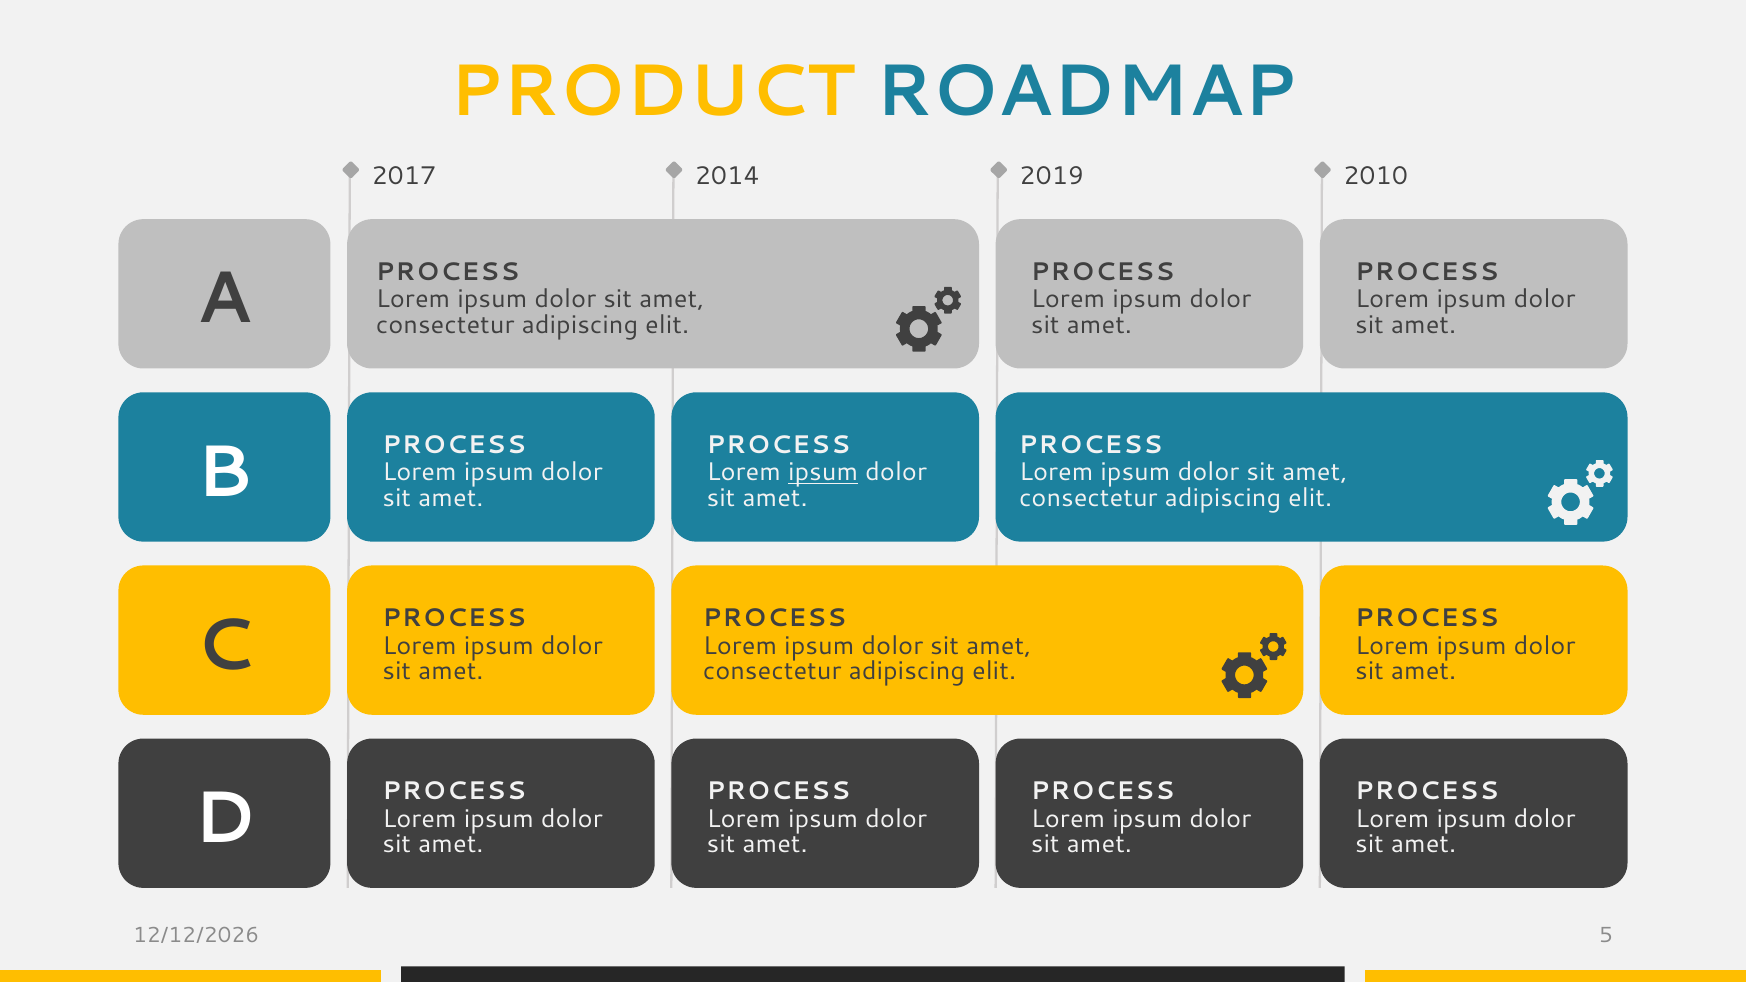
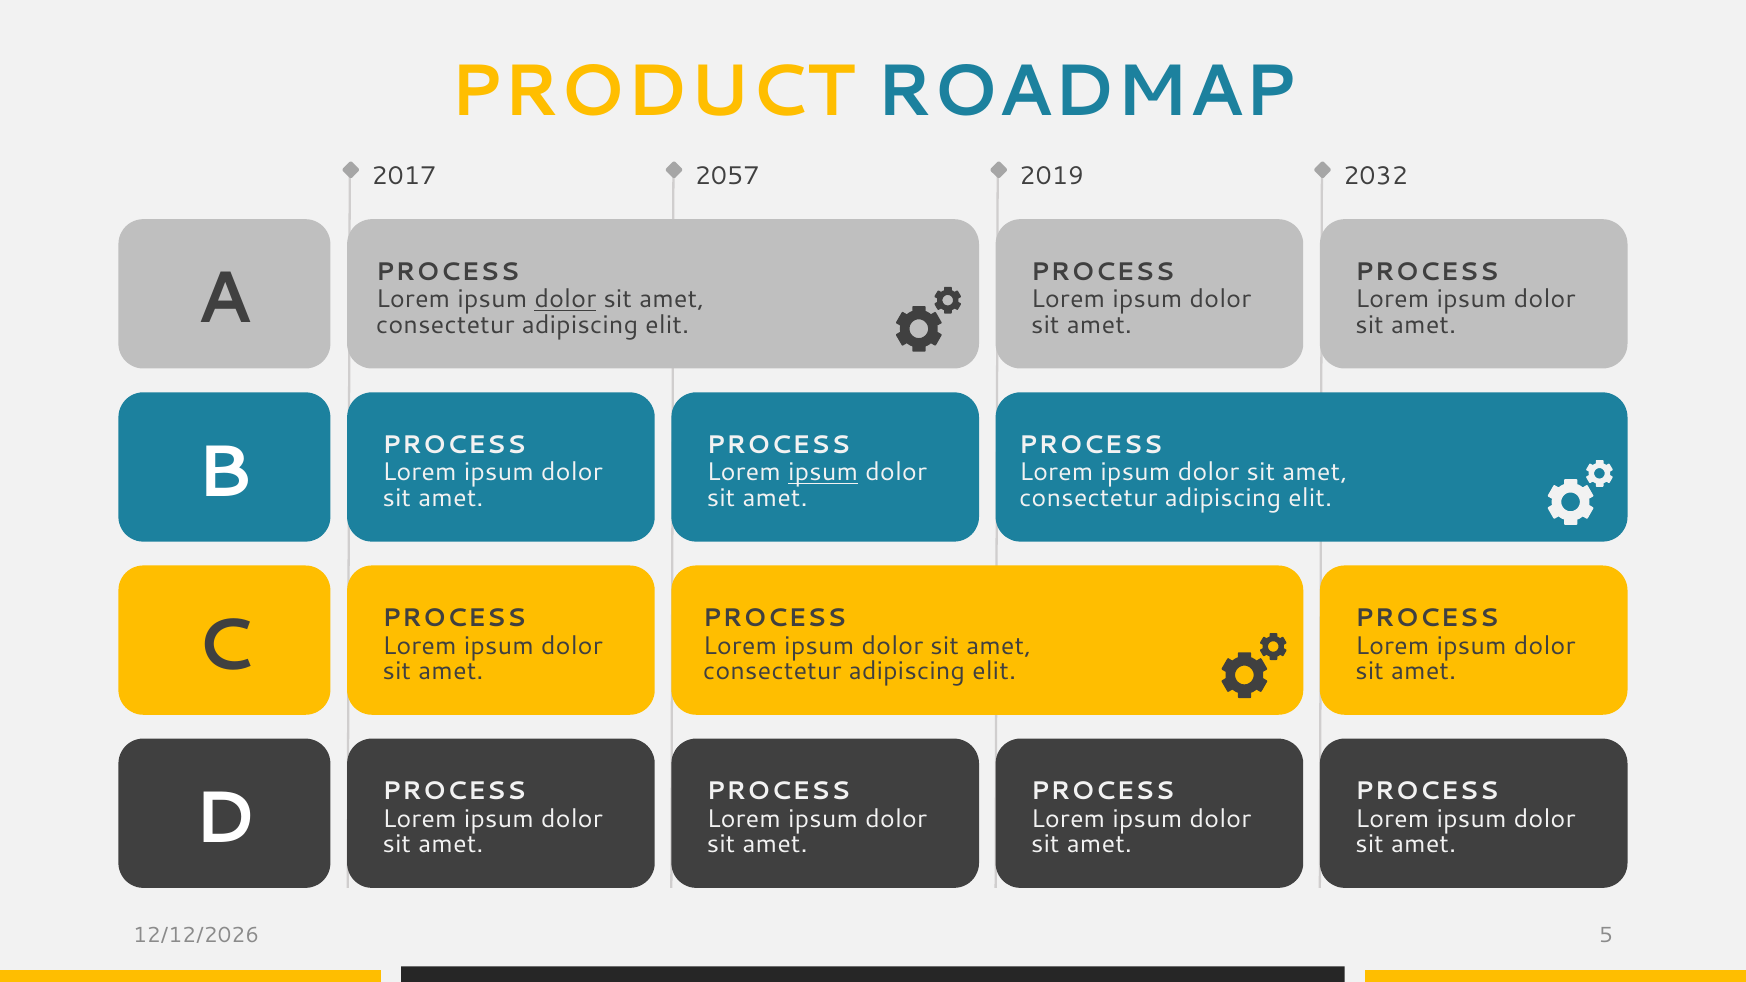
2014: 2014 -> 2057 (727, 176)
2010: 2010 -> 2032 (1376, 176)
dolor underline: none -> present (565, 299)
